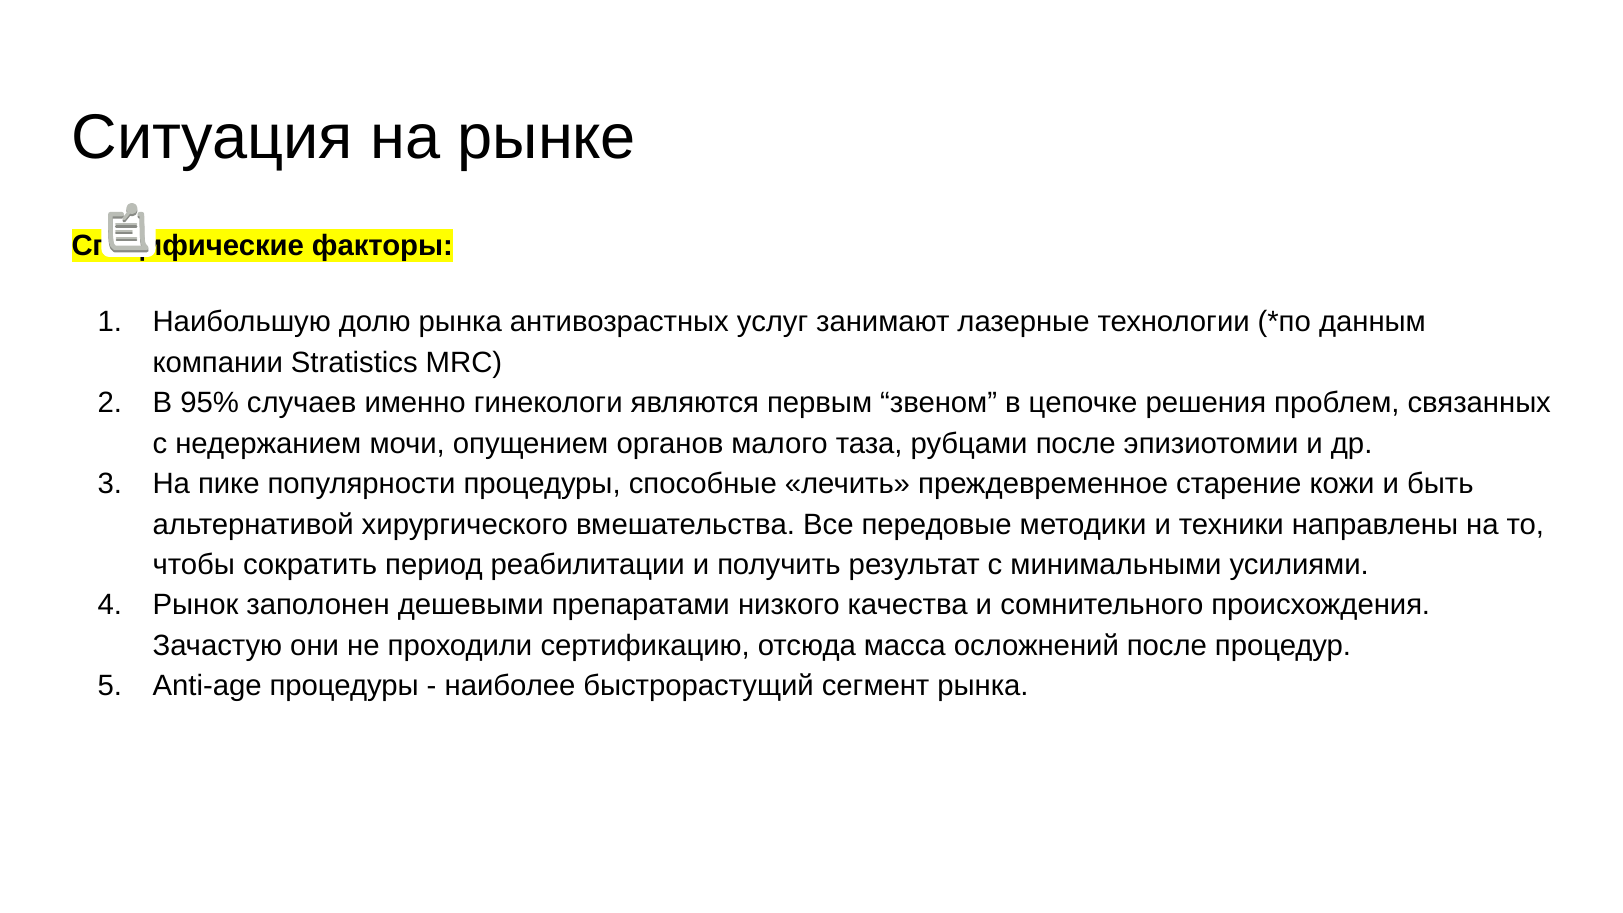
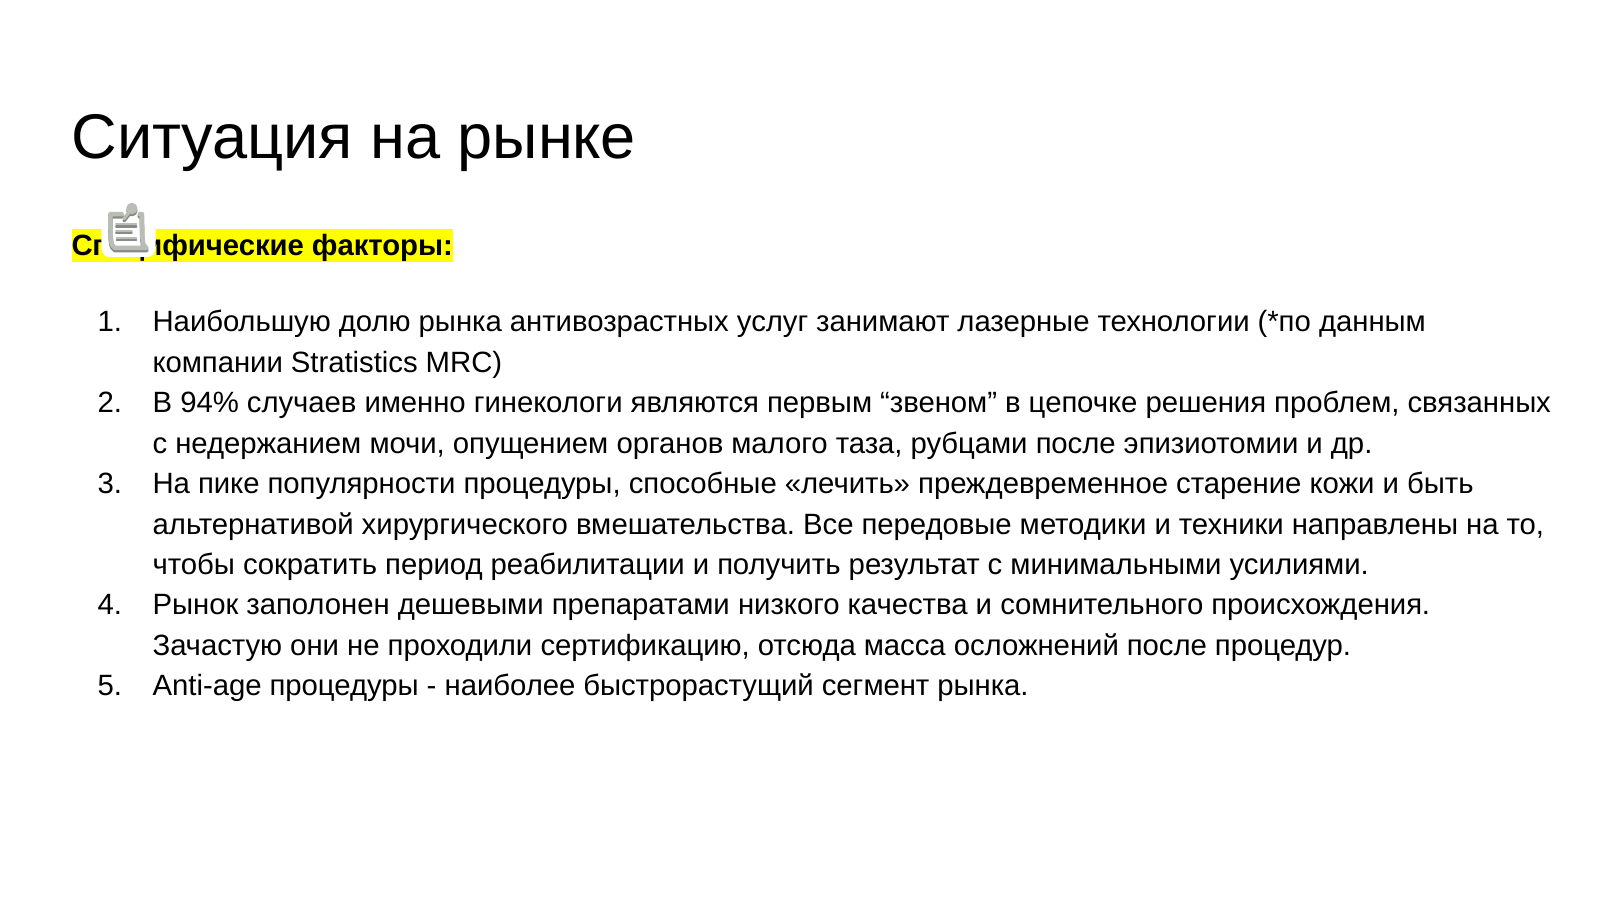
95%: 95% -> 94% (210, 403)
